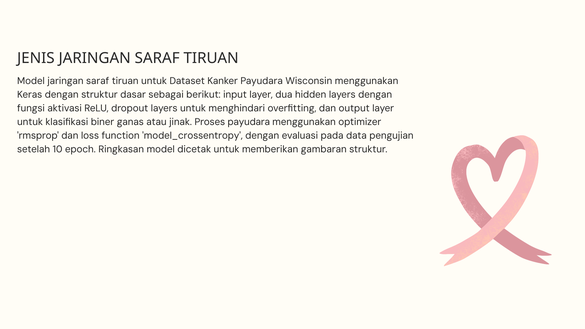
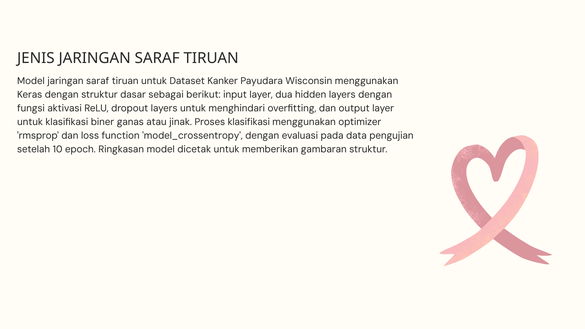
Proses payudara: payudara -> klasifikasi (249, 122)
